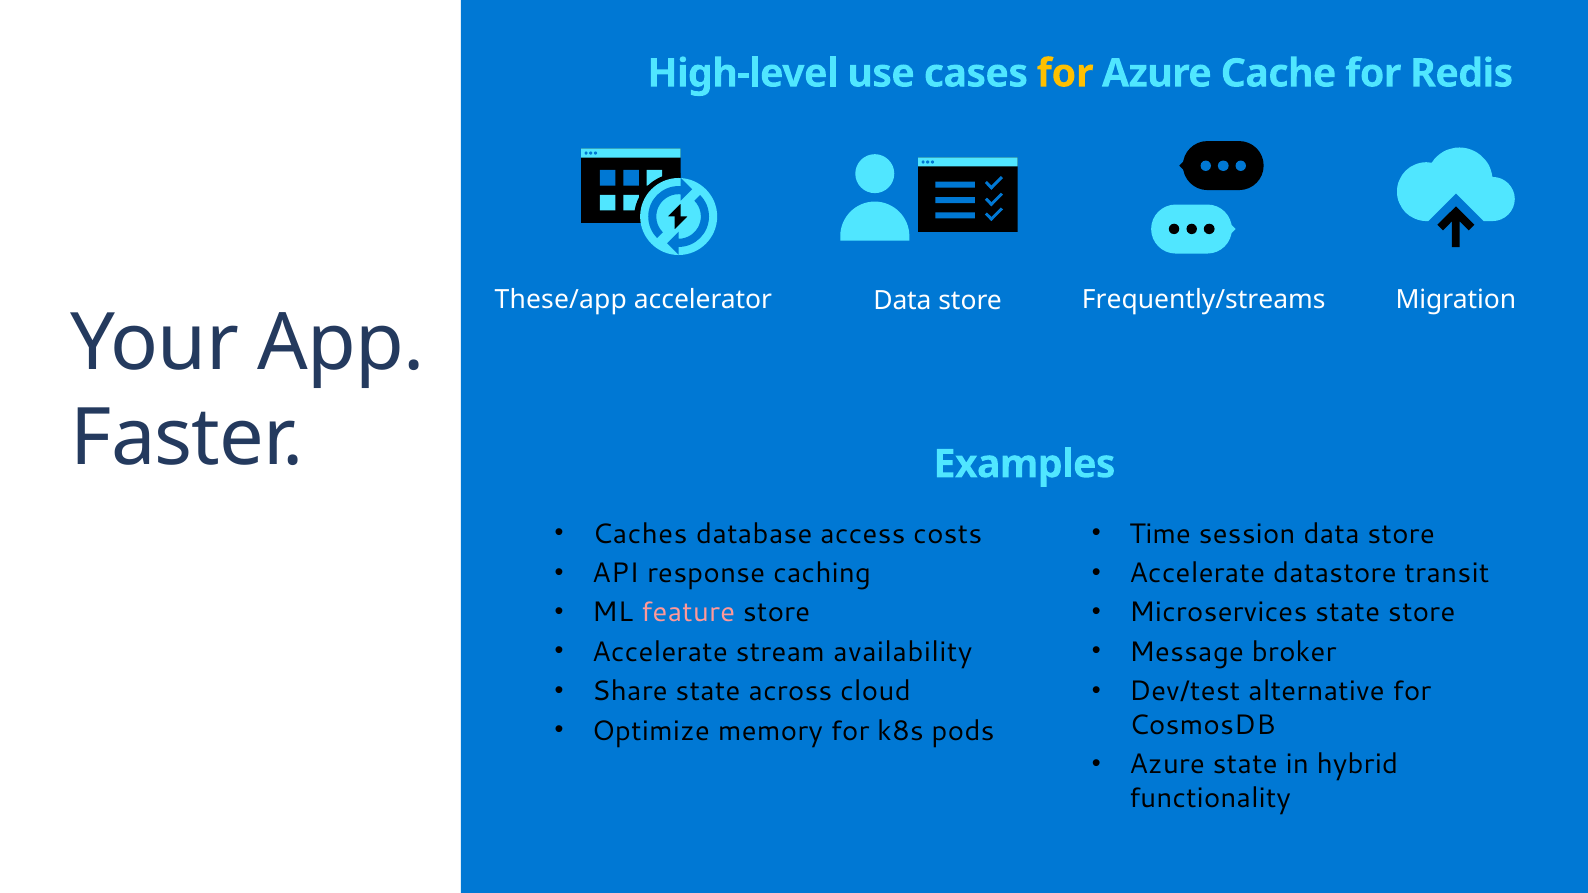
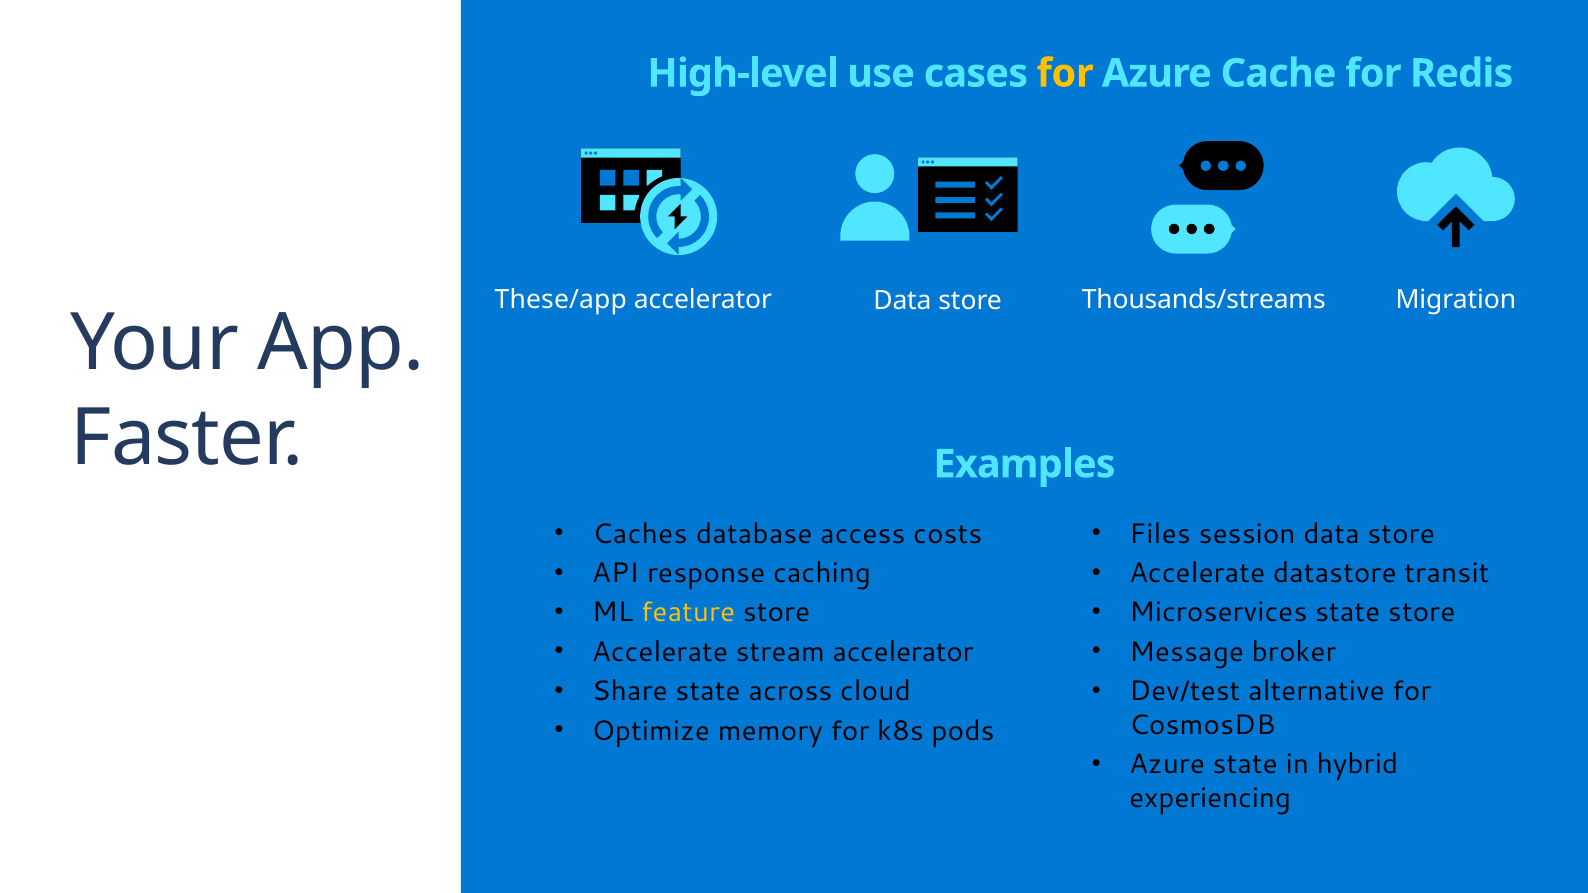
Frequently/streams: Frequently/streams -> Thousands/streams (1204, 300)
Time: Time -> Files (1160, 534)
feature colour: pink -> yellow (688, 613)
stream availability: availability -> accelerator (903, 652)
functionality: functionality -> experiencing (1210, 799)
